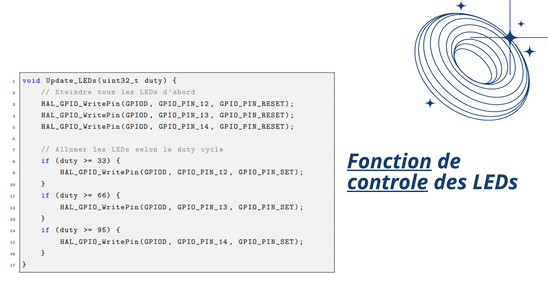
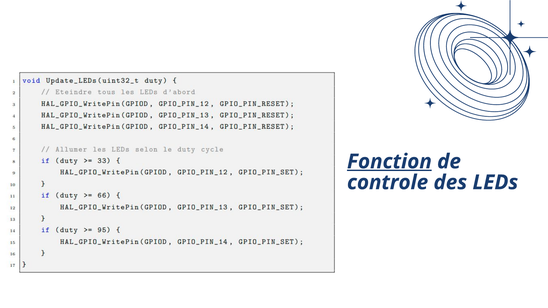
controle underline: present -> none (388, 183)
